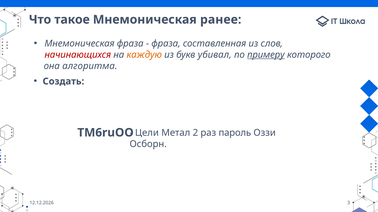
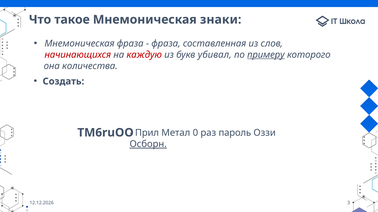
ранее: ранее -> знаки (221, 20)
каждую colour: orange -> red (144, 55)
алгоритма: алгоритма -> количества (90, 66)
Цели: Цели -> Прил (147, 133)
2: 2 -> 0 (195, 133)
Осборн underline: none -> present (148, 144)
